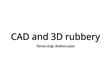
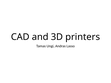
rubbery: rubbery -> printers (83, 37)
